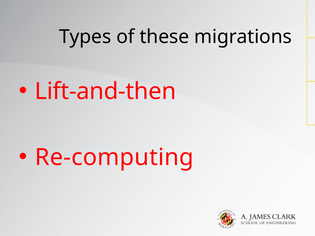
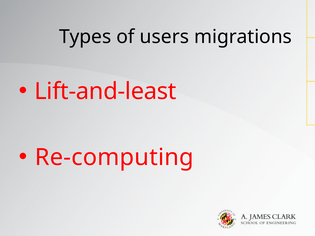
these: these -> users (164, 37)
Lift-and-then: Lift-and-then -> Lift-and-least (105, 91)
